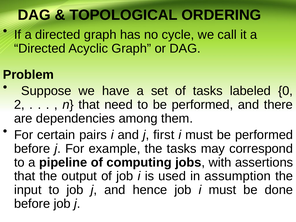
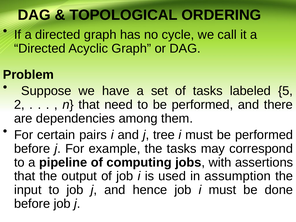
0: 0 -> 5 (285, 91)
first: first -> tree (164, 135)
